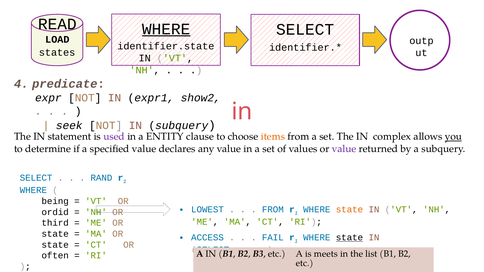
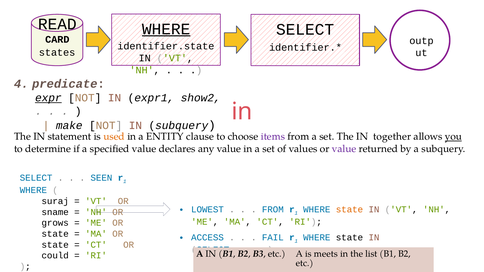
LOAD: LOAD -> CARD (57, 39)
expr underline: none -> present (48, 98)
seek: seek -> make (69, 126)
used colour: purple -> orange (114, 137)
items colour: orange -> purple (273, 137)
complex: complex -> together (392, 137)
RAND: RAND -> SEEN (101, 178)
being: being -> suraj (55, 201)
ordid: ordid -> sname (55, 212)
third: third -> grows (55, 223)
state underline: present -> none (349, 238)
often: often -> could (55, 256)
